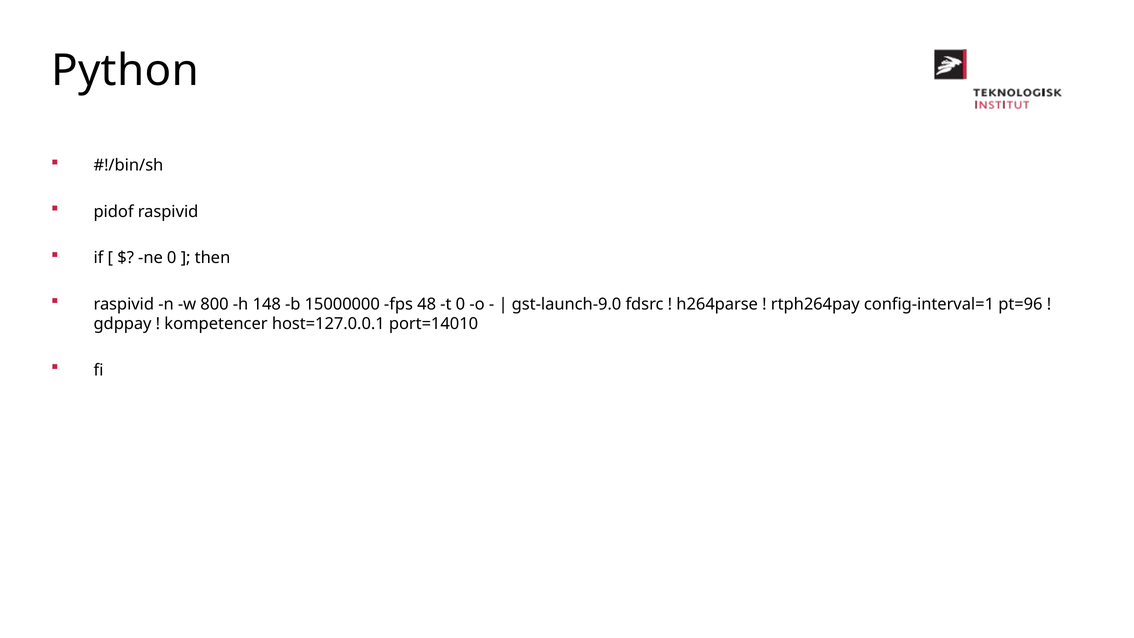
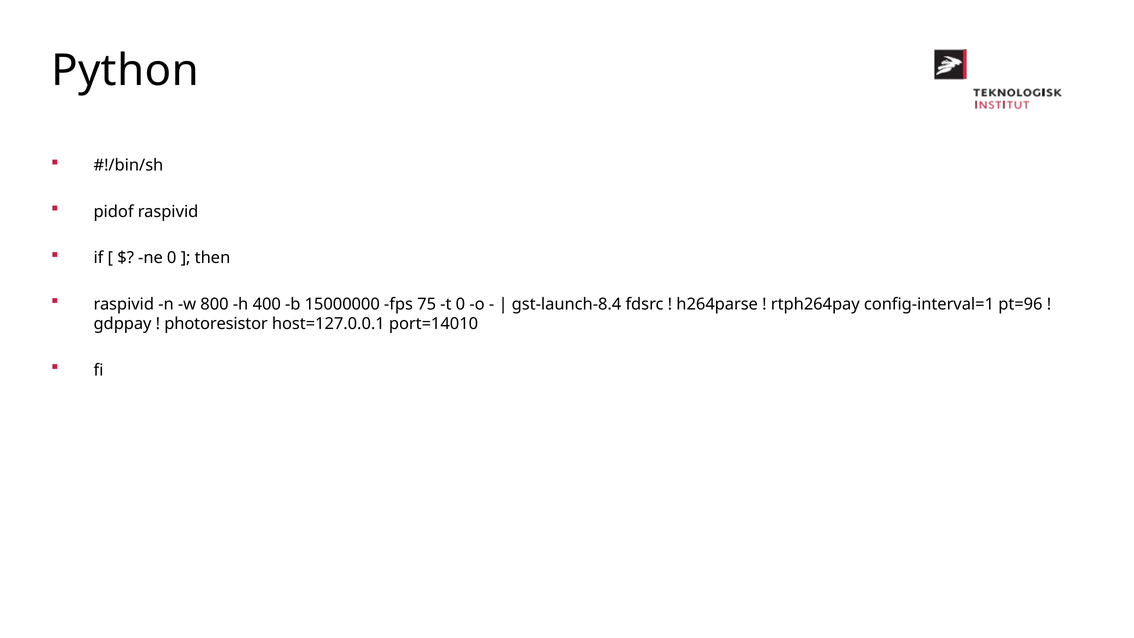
148: 148 -> 400 (267, 304)
48: 48 -> 75 (427, 304)
gst-launch-9.0: gst-launch-9.0 -> gst-launch-8.4 (567, 304)
kompetencer: kompetencer -> photoresistor (216, 324)
